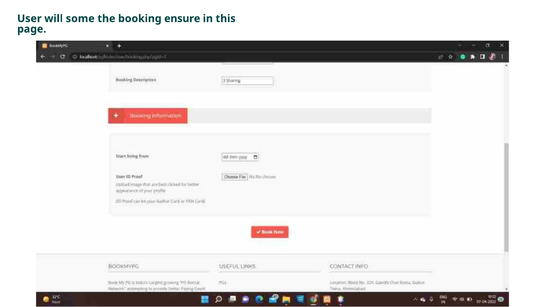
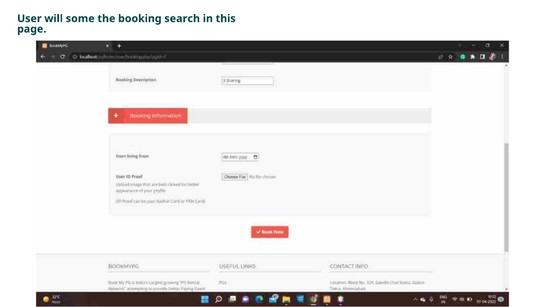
ensure: ensure -> search (182, 19)
